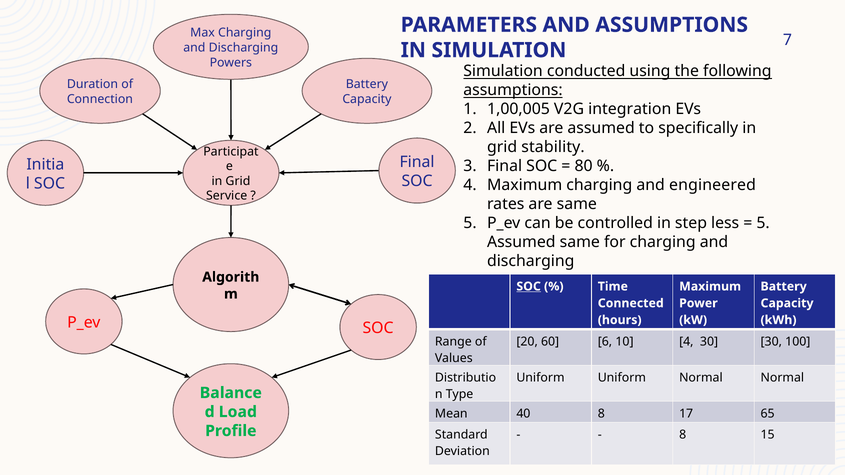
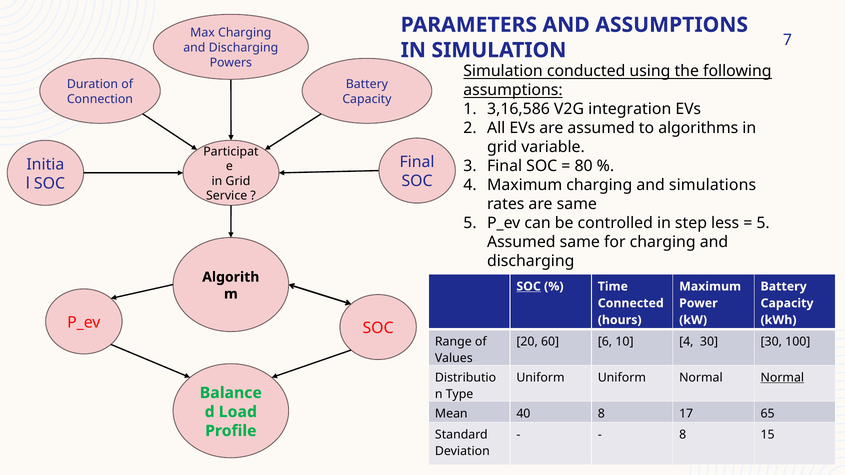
1,00,005: 1,00,005 -> 3,16,586 (518, 109)
specifically: specifically -> algorithms (698, 128)
stability: stability -> variable (553, 147)
engineered: engineered -> simulations (713, 185)
Normal underline: none -> present (782, 378)
